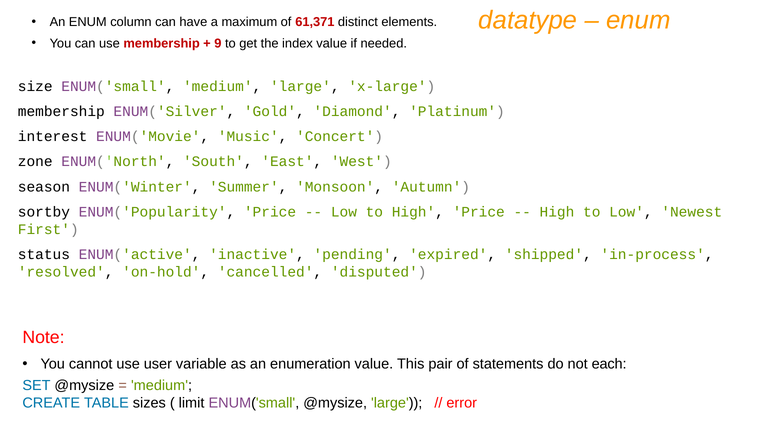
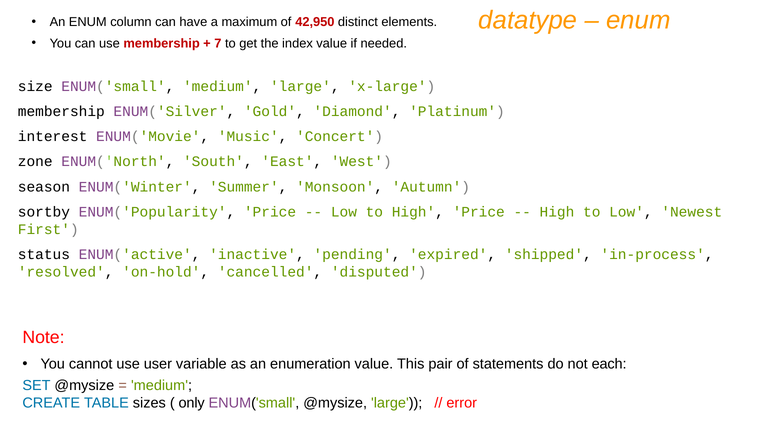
61,371: 61,371 -> 42,950 (315, 22)
9: 9 -> 7 (218, 43)
limit: limit -> only (192, 403)
